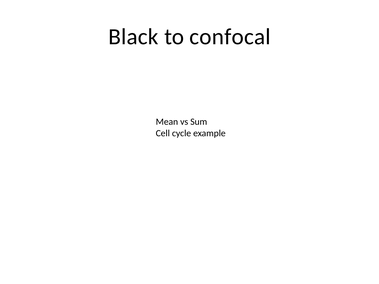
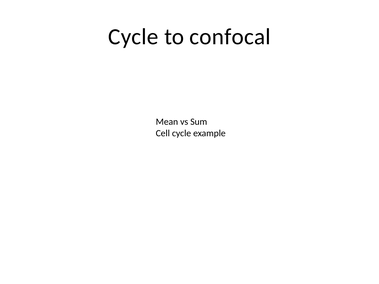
Black: Black -> Cycle (133, 37)
